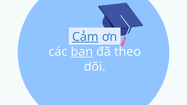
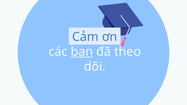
Cảm underline: present -> none (85, 37)
